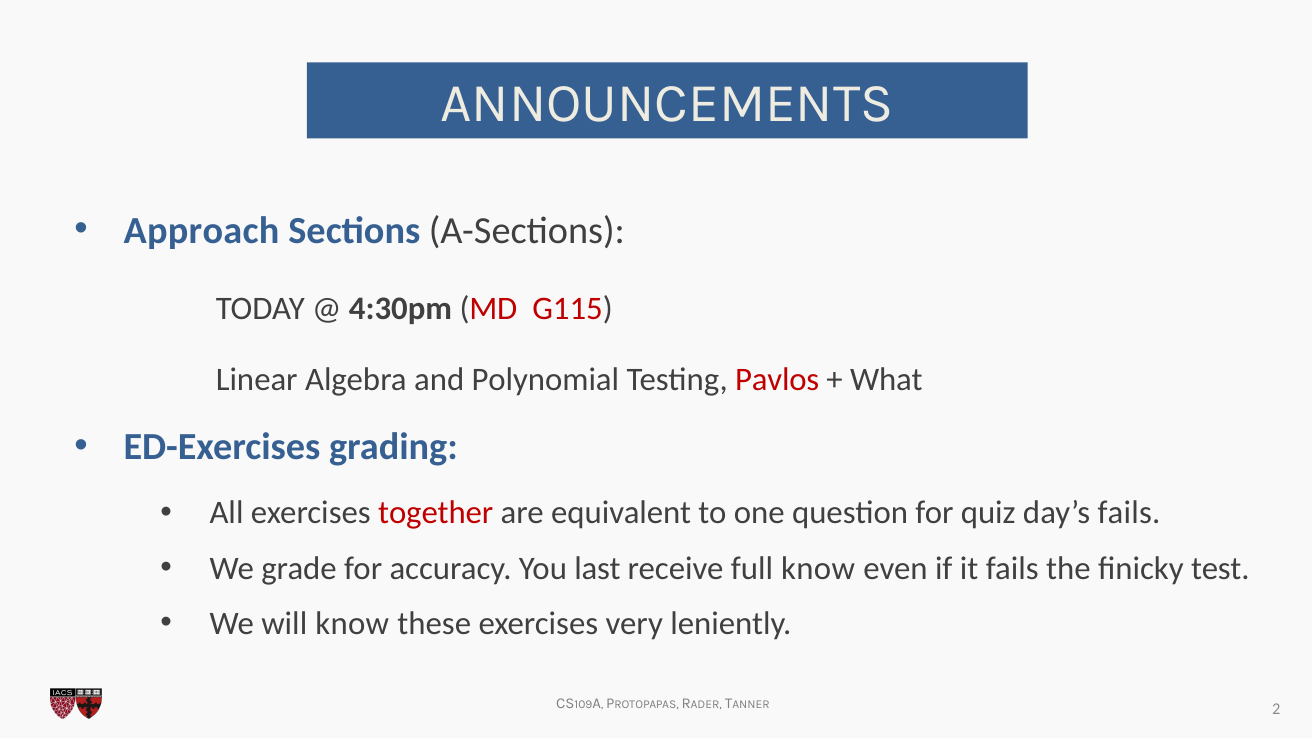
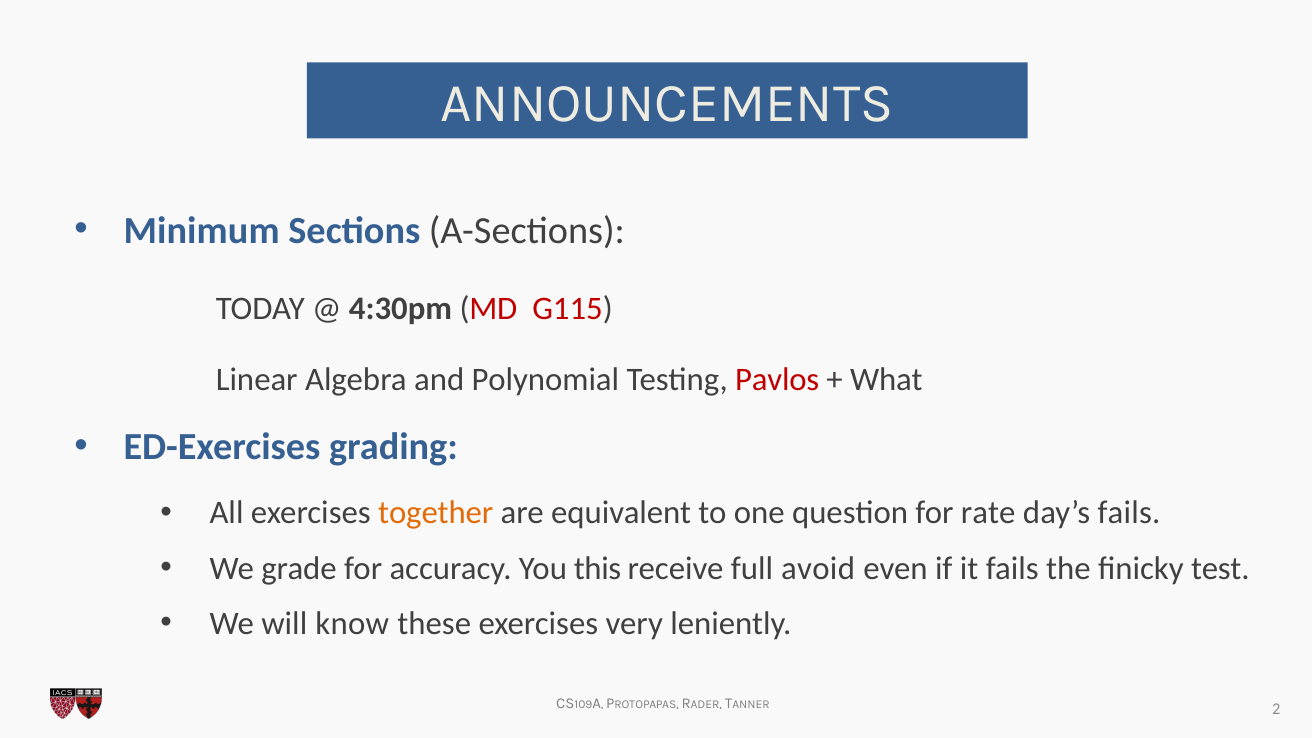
Approach: Approach -> Minimum (202, 230)
together colour: red -> orange (436, 513)
quiz: quiz -> rate (988, 513)
last: last -> this (598, 568)
full know: know -> avoid (818, 568)
